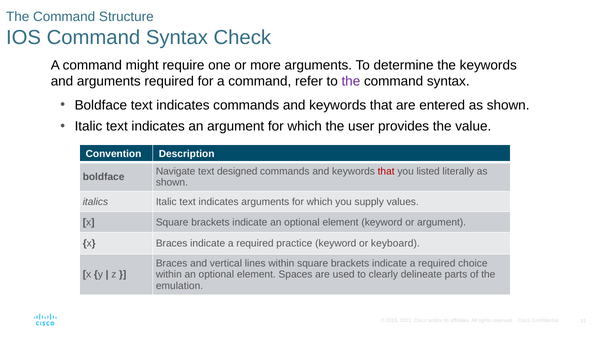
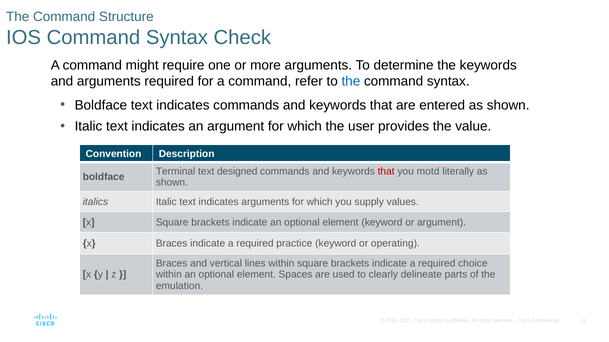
the colour: purple -> blue (351, 82)
Navigate: Navigate -> Terminal (176, 172)
listed: listed -> motd (428, 172)
keyboard: keyboard -> operating (395, 244)
